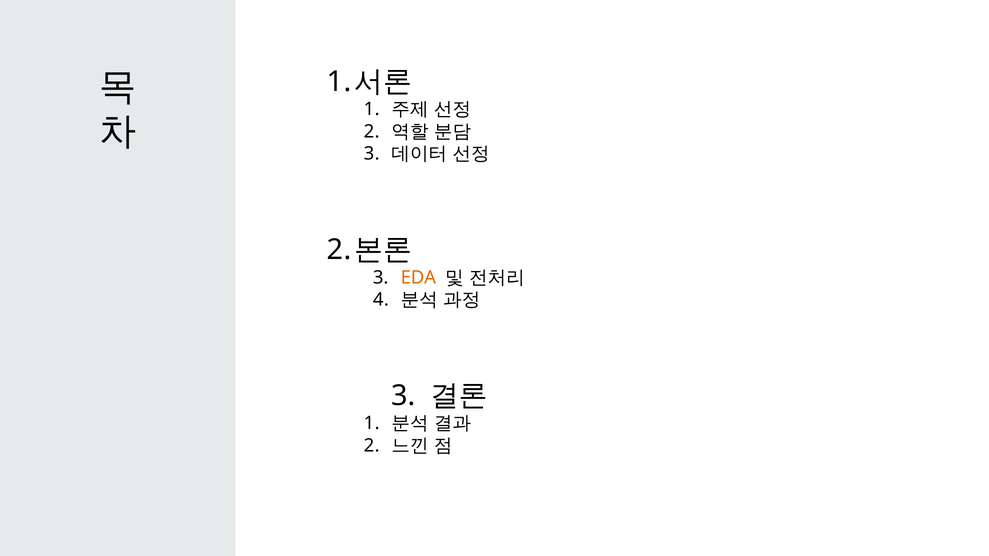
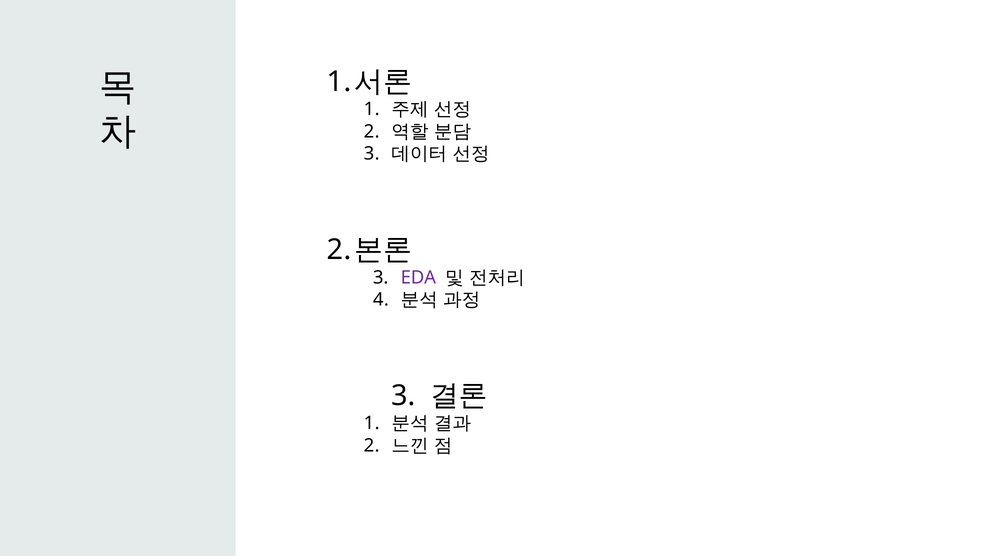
EDA colour: orange -> purple (418, 278)
